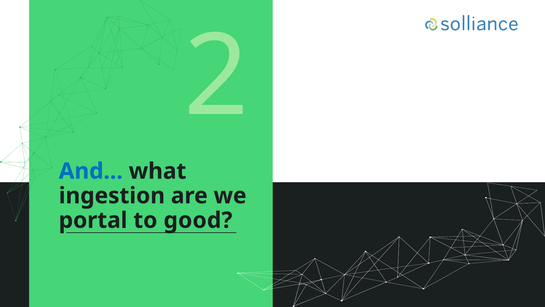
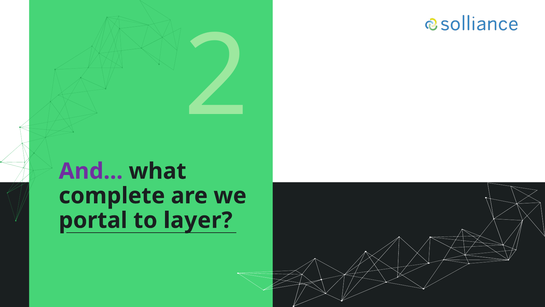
And… colour: blue -> purple (91, 171)
ingestion: ingestion -> complete (112, 196)
good: good -> layer (198, 220)
